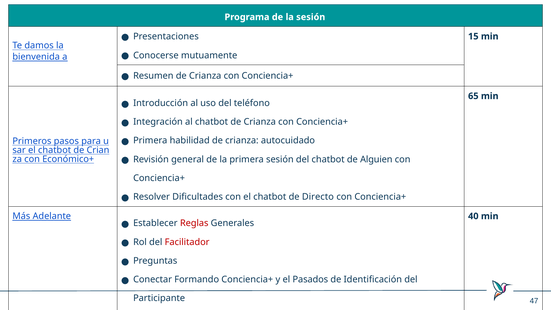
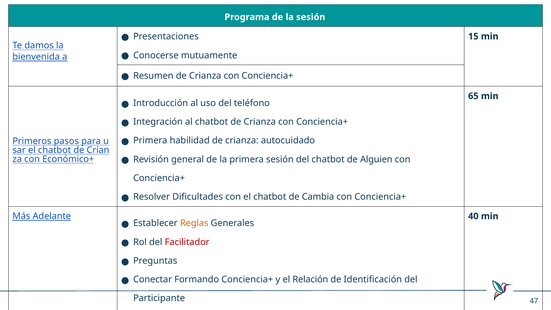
Directo: Directo -> Cambia (318, 197)
Reglas colour: red -> orange (194, 223)
Pasados: Pasados -> Relación (310, 279)
